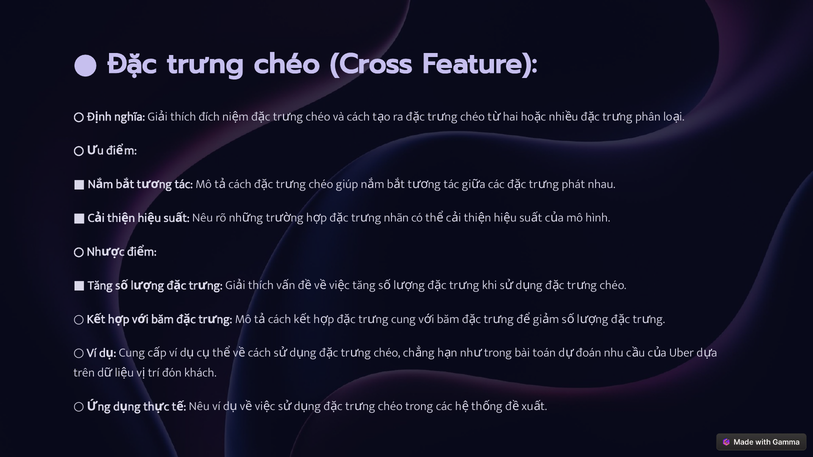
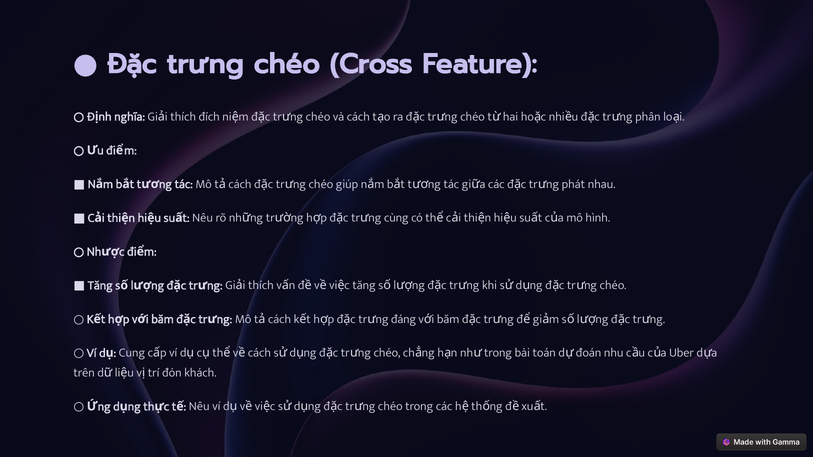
nhãn: nhãn -> cùng (396, 218)
cung: cung -> đáng (404, 319)
